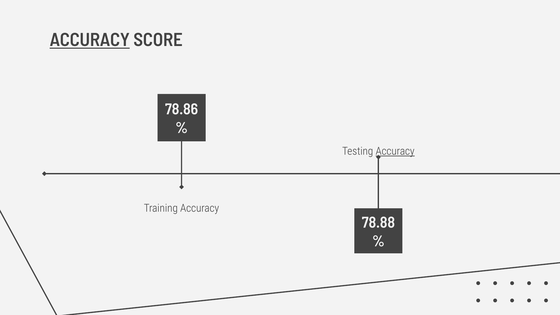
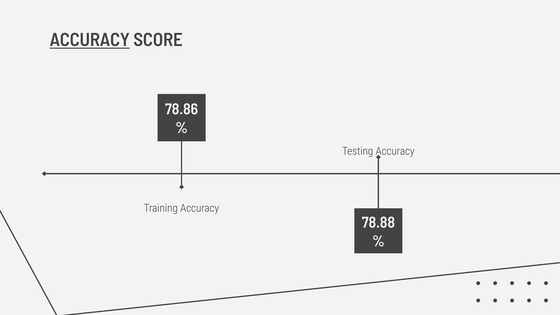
Accuracy underline: present -> none (395, 151)
